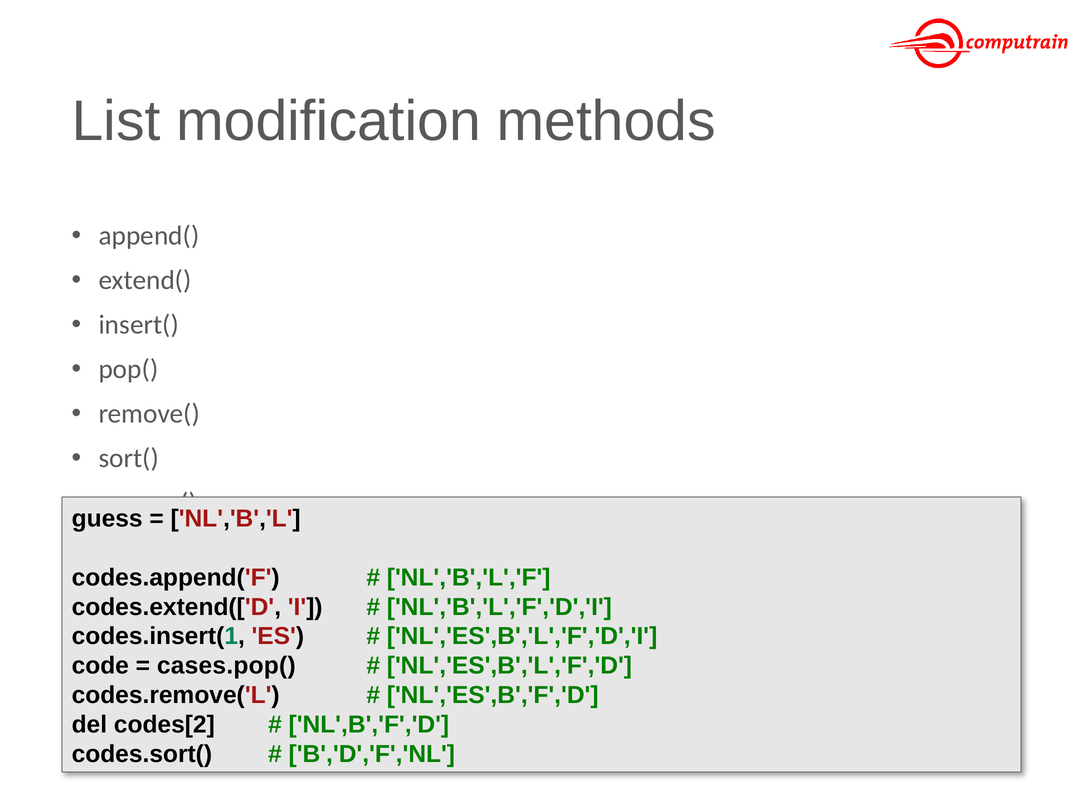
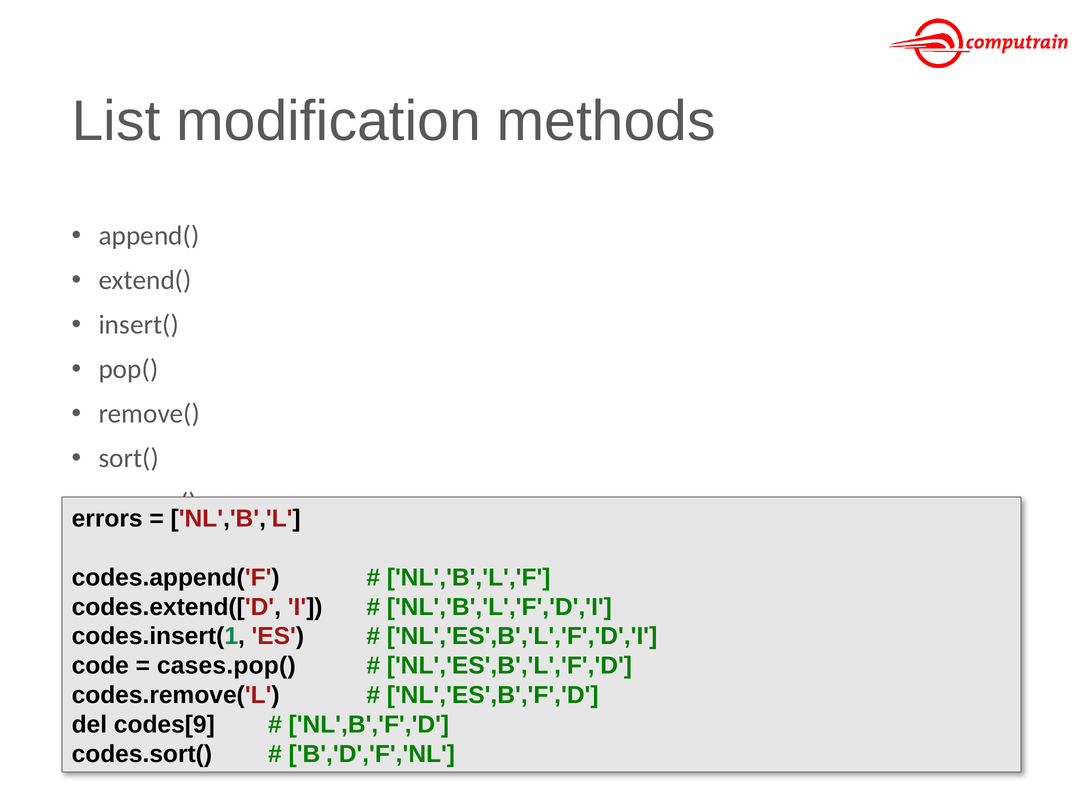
guess: guess -> errors (107, 519)
codes[2: codes[2 -> codes[9 (164, 725)
